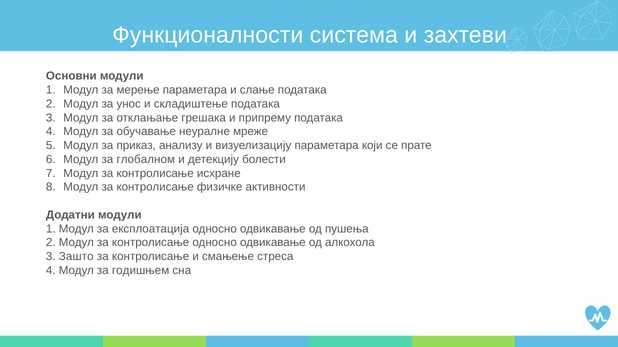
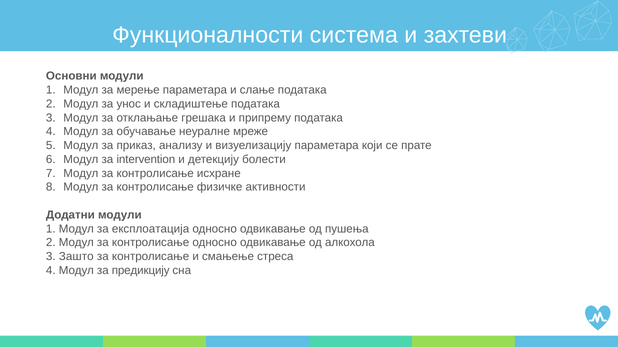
глобалном: глобалном -> intervention (146, 160)
годишњем: годишњем -> предикцију (141, 271)
